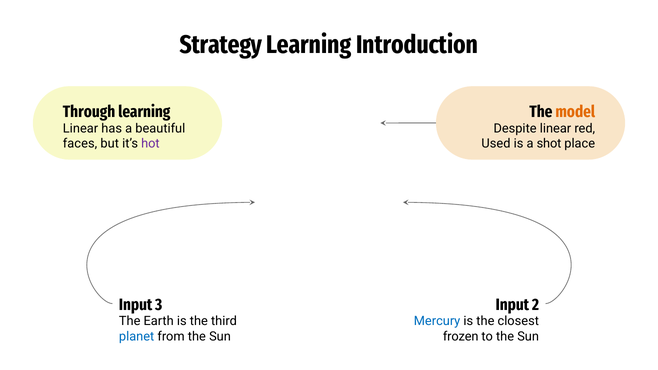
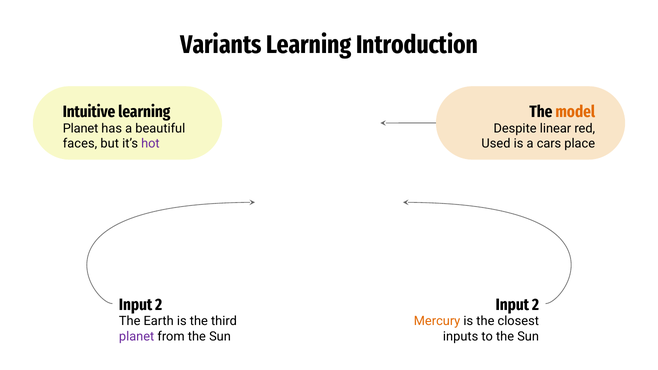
Strategy: Strategy -> Variants (221, 45)
Through: Through -> Intuitive (89, 112)
Linear: Linear -> Planet (81, 128)
shot: shot -> cars (549, 144)
3: 3 -> 2 (159, 305)
Mercury colour: blue -> orange (437, 321)
planet colour: blue -> purple (137, 337)
frozen: frozen -> inputs (461, 337)
